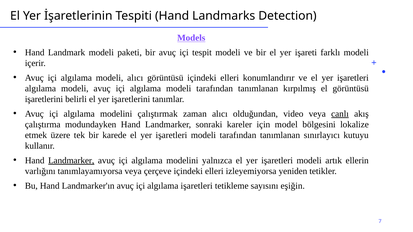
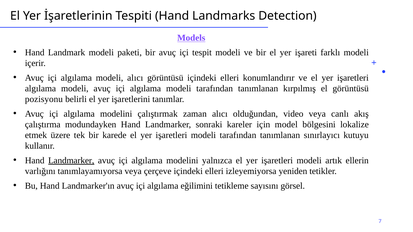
işaretlerini: işaretlerini -> pozisyonu (44, 99)
canlı underline: present -> none (340, 114)
algılama işaretleri: işaretleri -> eğilimini (197, 186)
eşiğin: eşiğin -> görsel (293, 186)
